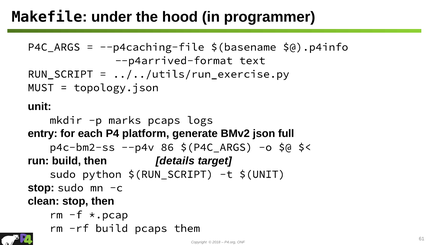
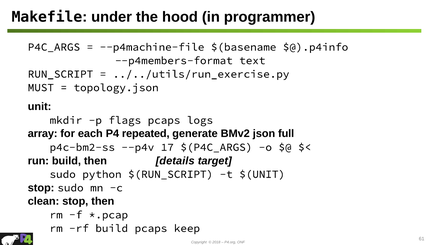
--p4caching-file: --p4caching-file -> --p4machine-file (152, 47)
--p4arrived-format: --p4arrived-format -> --p4members-format (174, 61)
marks: marks -> flags (125, 120)
entry: entry -> array (43, 134)
platform: platform -> repeated (146, 134)
86: 86 -> 17 (167, 147)
them: them -> keep (187, 229)
